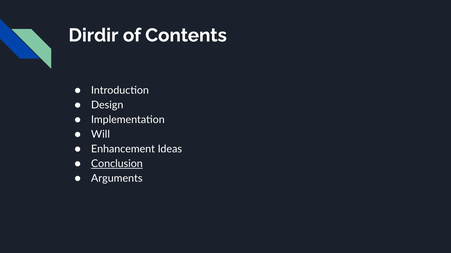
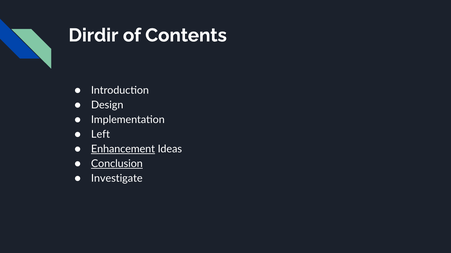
Will: Will -> Left (101, 135)
Enhancement underline: none -> present (123, 149)
Arguments: Arguments -> Investigate (117, 179)
